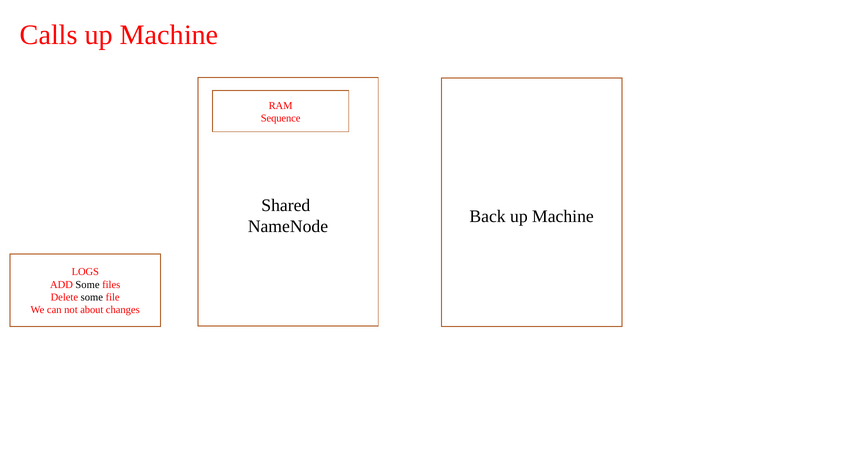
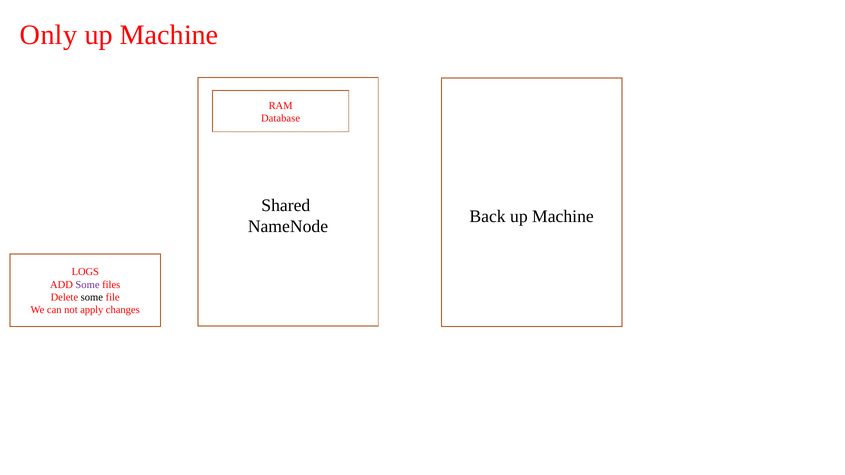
Calls: Calls -> Only (49, 35)
Sequence: Sequence -> Database (281, 118)
Some colour: black -> purple (88, 285)
about: about -> apply (92, 310)
